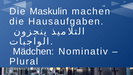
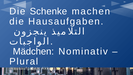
Maskulin: Maskulin -> Schenke (49, 11)
